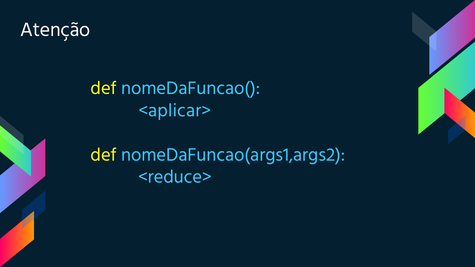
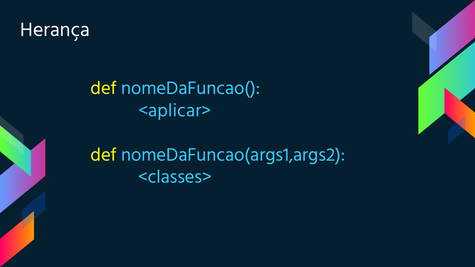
Atenção: Atenção -> Herança (55, 30)
<reduce>: <reduce> -> <classes> (175, 177)
